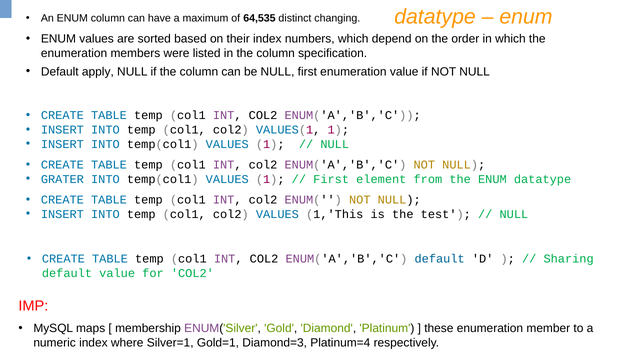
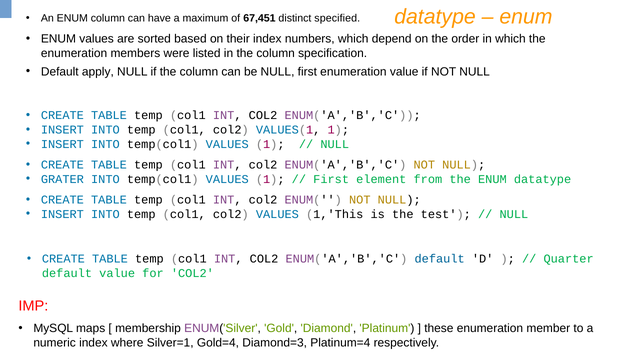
64,535: 64,535 -> 67,451 (259, 18)
changing: changing -> specified (337, 18)
Sharing: Sharing -> Quarter (569, 259)
Gold=1: Gold=1 -> Gold=4 (218, 343)
